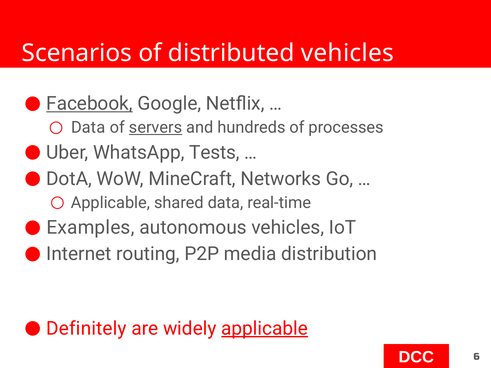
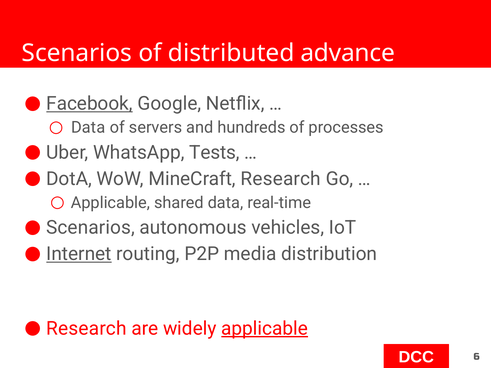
distributed vehicles: vehicles -> advance (348, 53)
servers underline: present -> none (156, 128)
MineCraft Networks: Networks -> Research (281, 179)
Examples: Examples -> Scenarios (90, 228)
Internet underline: none -> present (79, 254)
Definitely: Definitely -> Research (86, 329)
